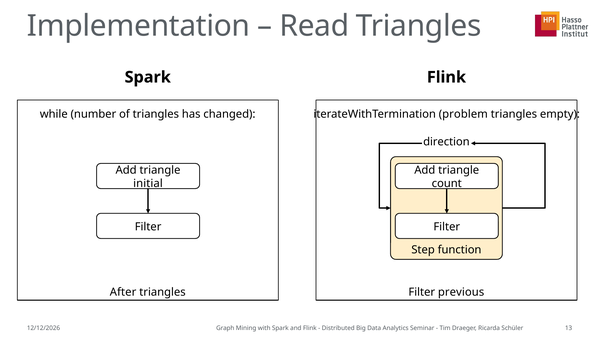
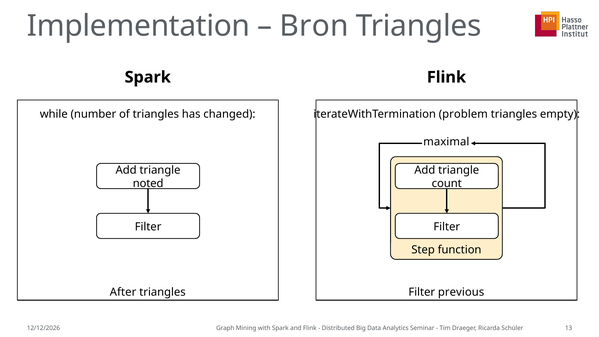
Read: Read -> Bron (314, 26)
direction: direction -> maximal (446, 142)
initial: initial -> noted (148, 183)
